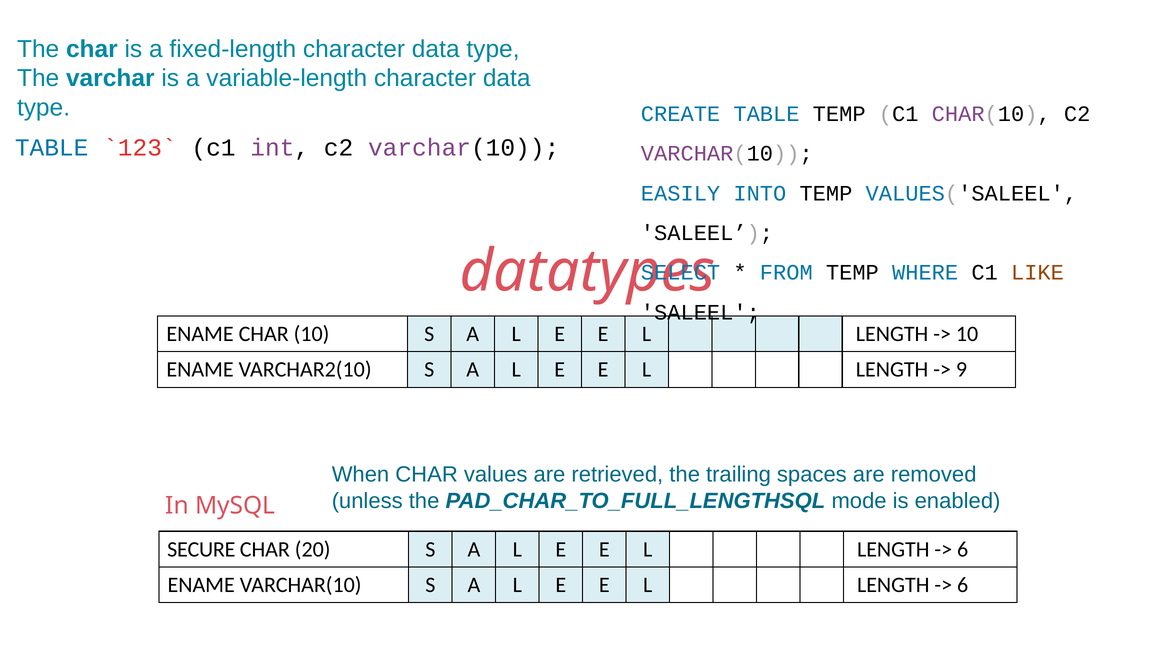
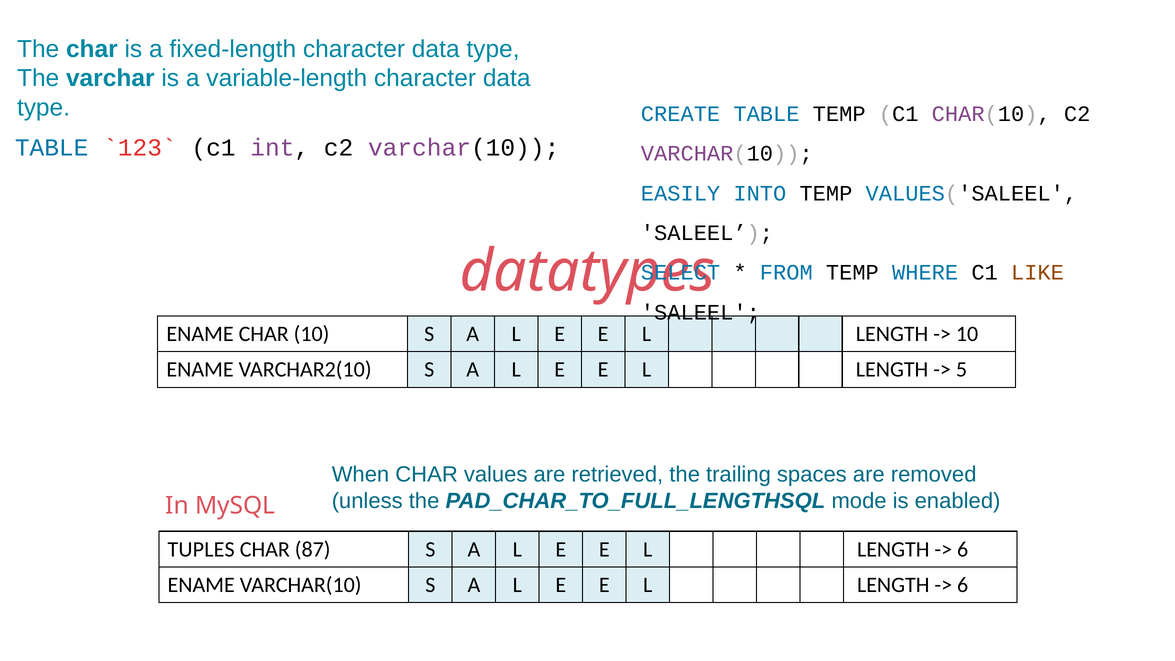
9: 9 -> 5 (962, 370)
SECURE: SECURE -> TUPLES (201, 549)
20: 20 -> 87 (313, 549)
